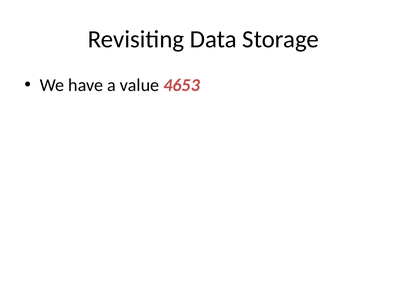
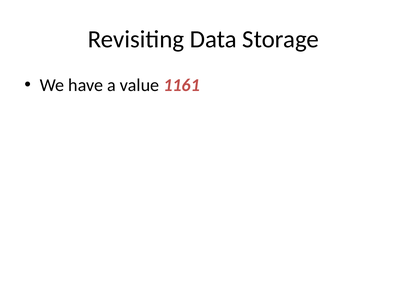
4653: 4653 -> 1161 (182, 85)
